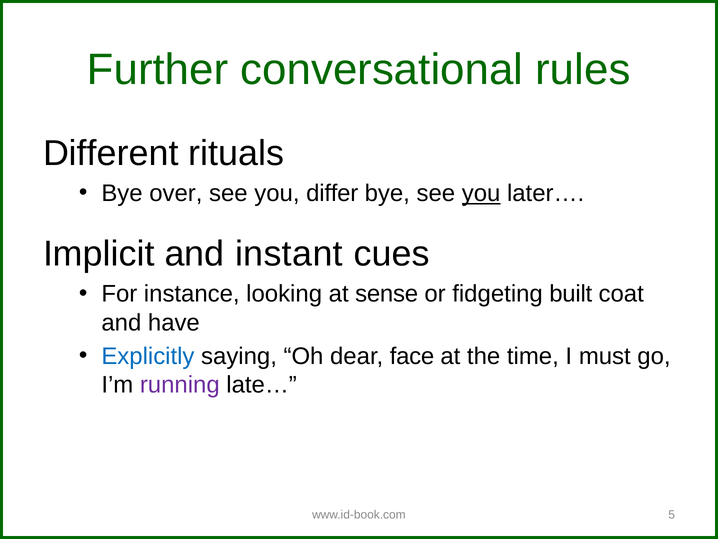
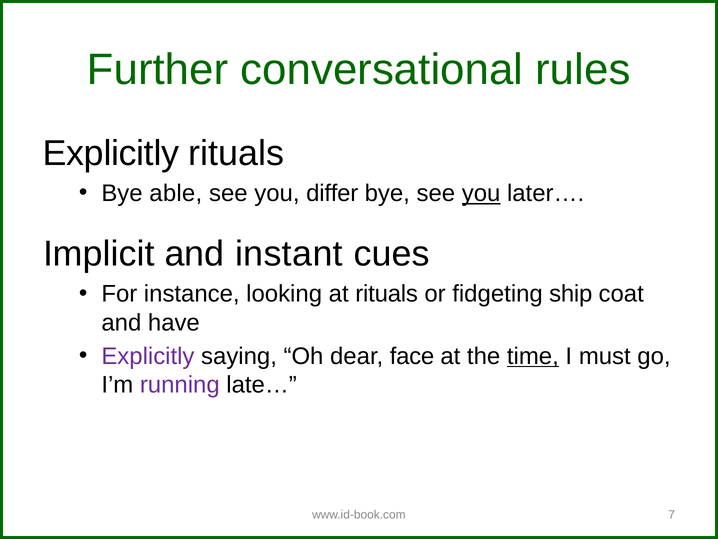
Different: Different -> Explicitly (111, 153)
over: over -> able (176, 193)
at sense: sense -> rituals (387, 294)
built: built -> ship (571, 294)
Explicitly colour: blue -> purple (148, 356)
time underline: none -> present (533, 356)
5: 5 -> 7 (672, 514)
